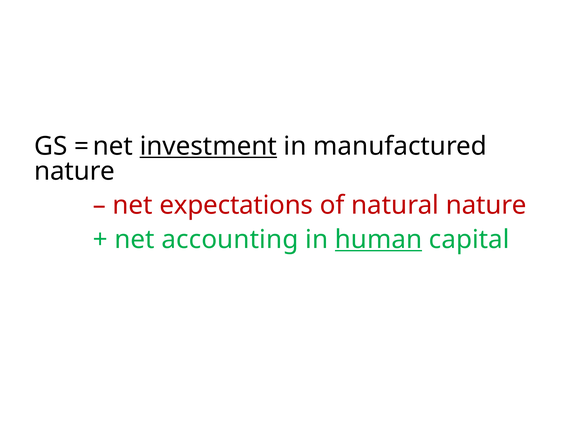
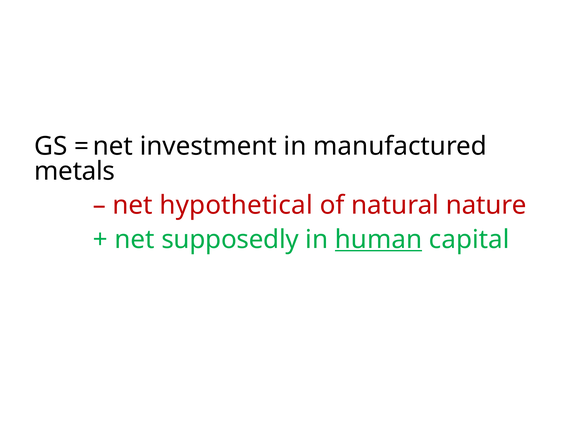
investment underline: present -> none (208, 146)
nature: nature -> metals (75, 171)
expectations: expectations -> hypothetical (236, 206)
accounting: accounting -> supposedly (230, 240)
